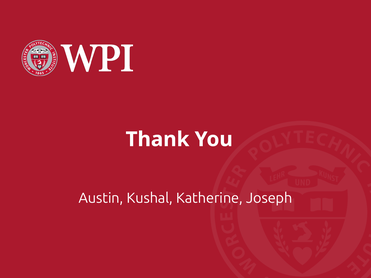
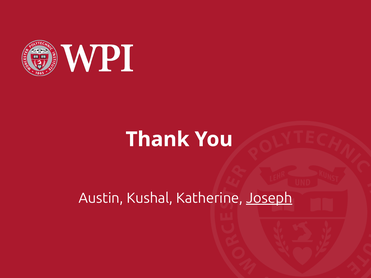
Joseph underline: none -> present (269, 198)
